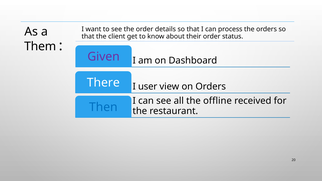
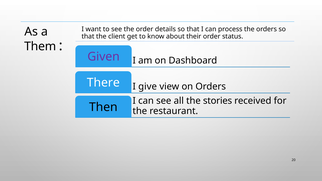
user: user -> give (148, 87)
offline: offline -> stories (218, 101)
Then colour: blue -> black (103, 107)
